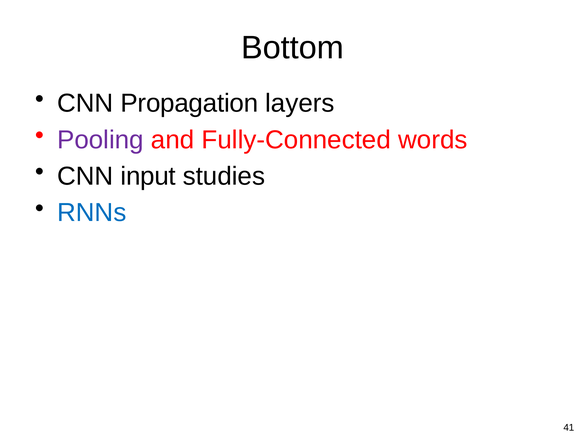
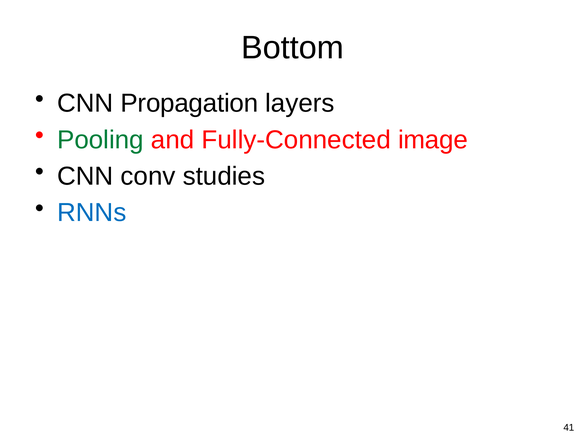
Pooling colour: purple -> green (100, 140)
words: words -> image (433, 140)
input: input -> conv (148, 176)
